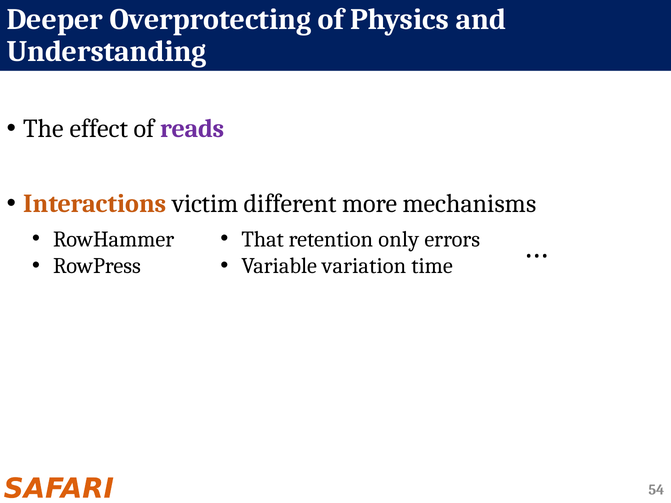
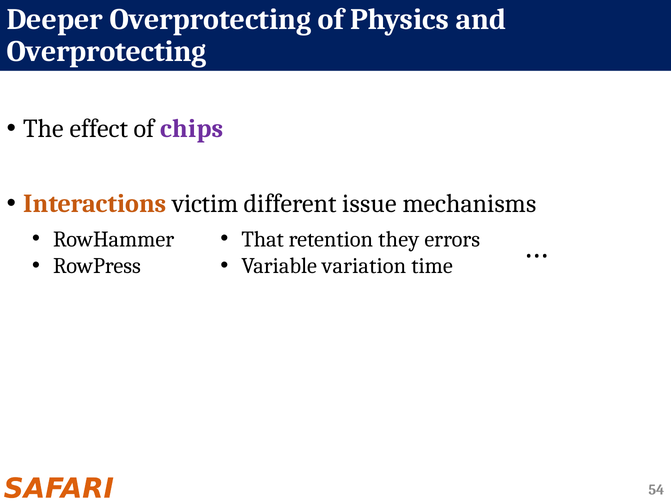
Understanding: Understanding -> Overprotecting (107, 51)
reads: reads -> chips (192, 129)
more: more -> issue (370, 204)
only: only -> they (399, 239)
